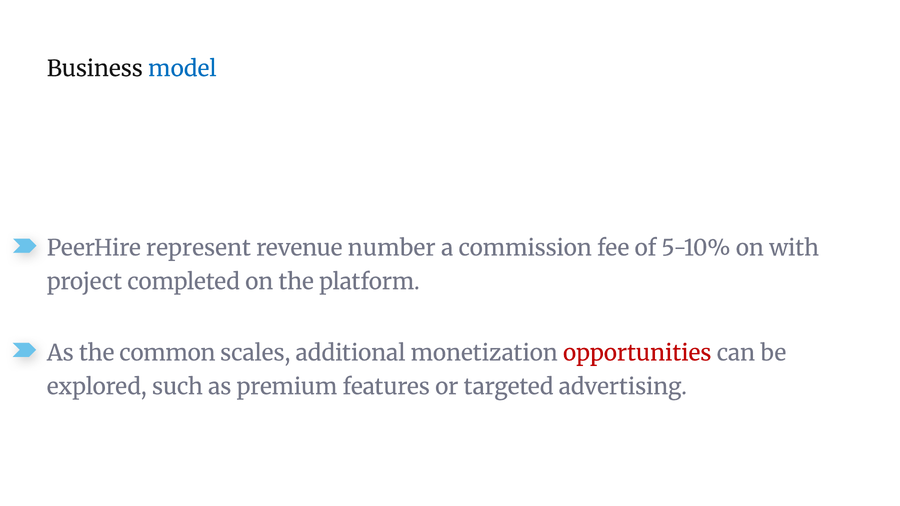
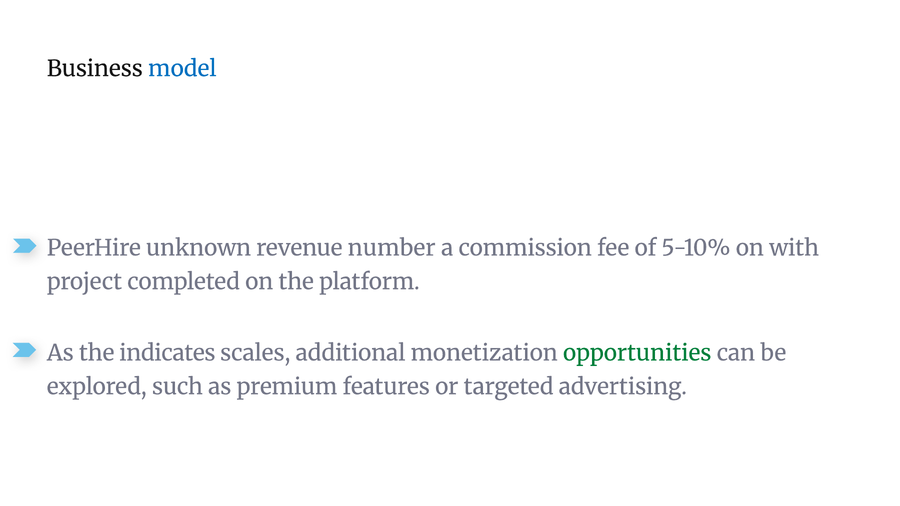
represent: represent -> unknown (199, 248)
common: common -> indicates (167, 353)
opportunities colour: red -> green (637, 353)
